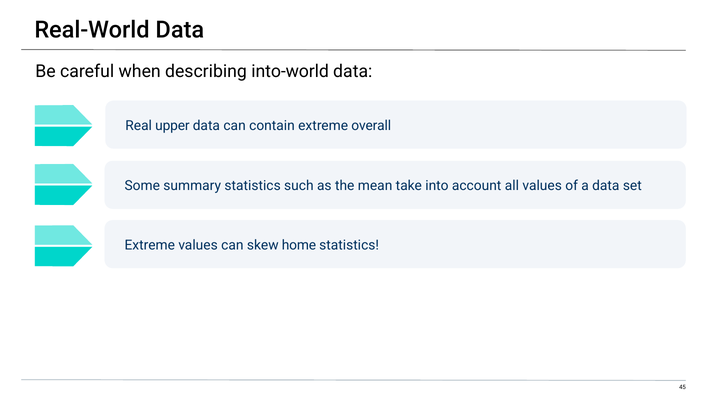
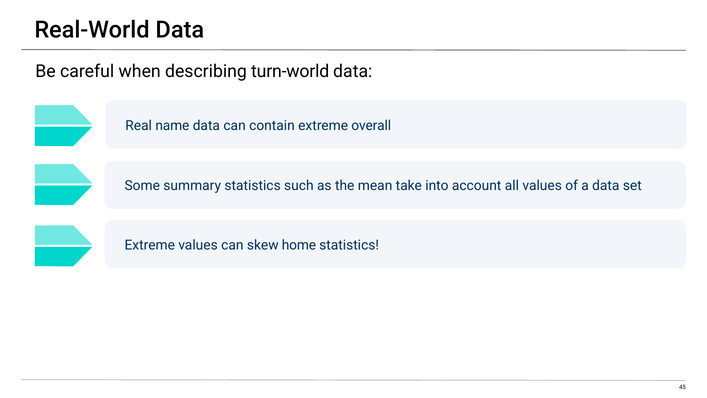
into-world: into-world -> turn-world (290, 71)
upper: upper -> name (172, 125)
